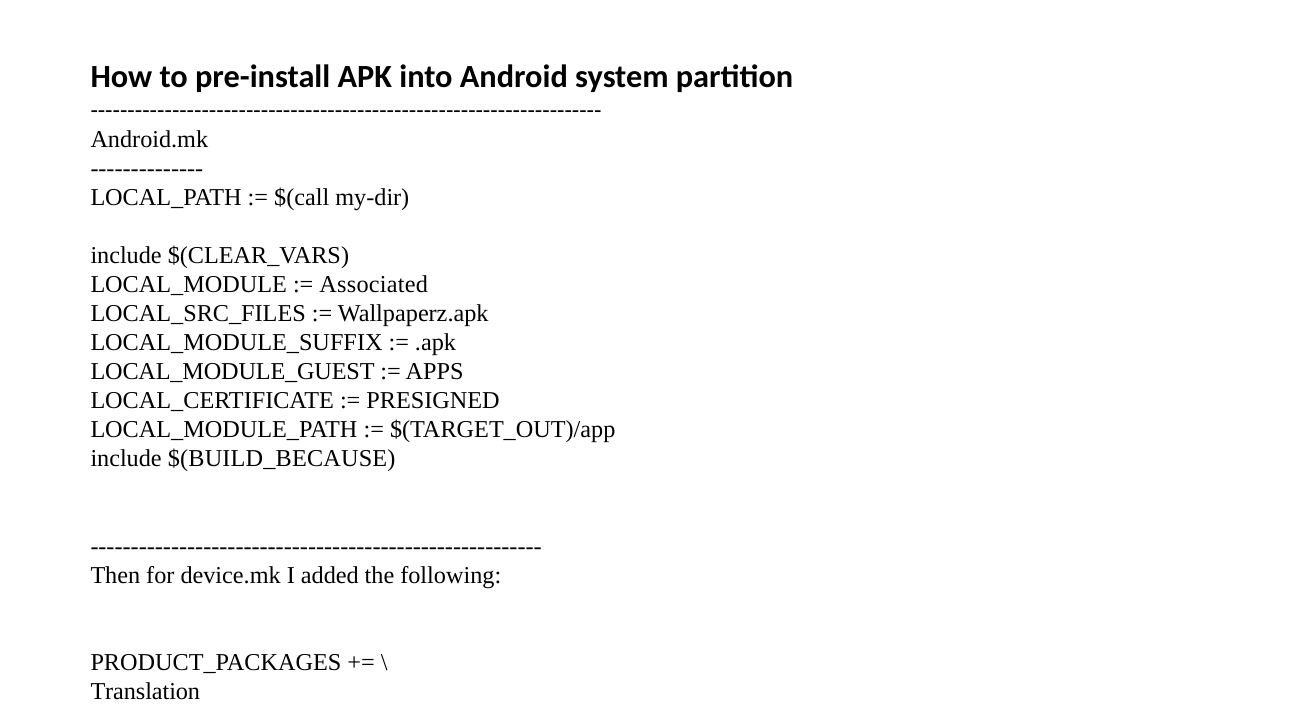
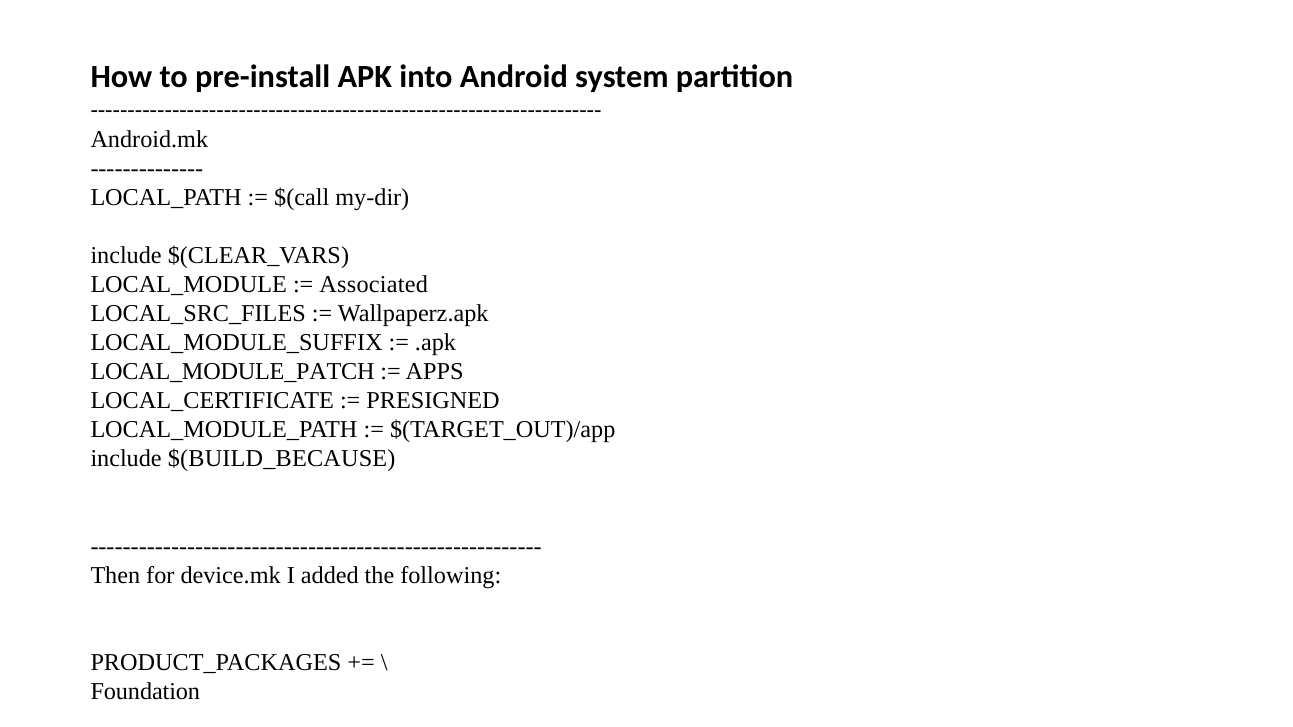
LOCAL_MODULE_GUEST: LOCAL_MODULE_GUEST -> LOCAL_MODULE_PATCH (233, 372)
Translation: Translation -> Foundation (145, 692)
